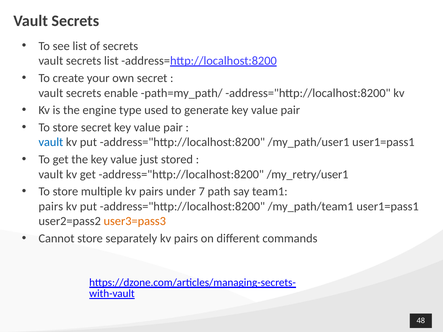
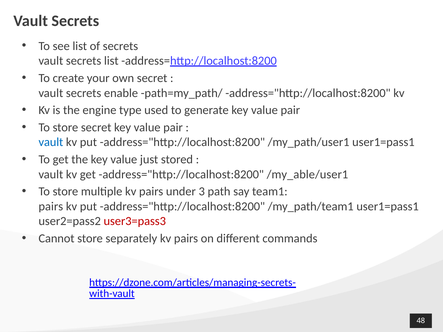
/my_retry/user1: /my_retry/user1 -> /my_able/user1 (307, 174)
7: 7 -> 3 (202, 192)
user3=pass3 colour: orange -> red (135, 221)
